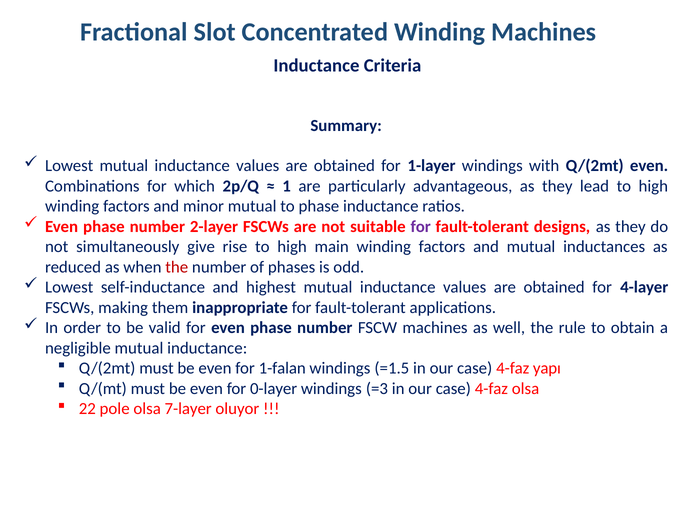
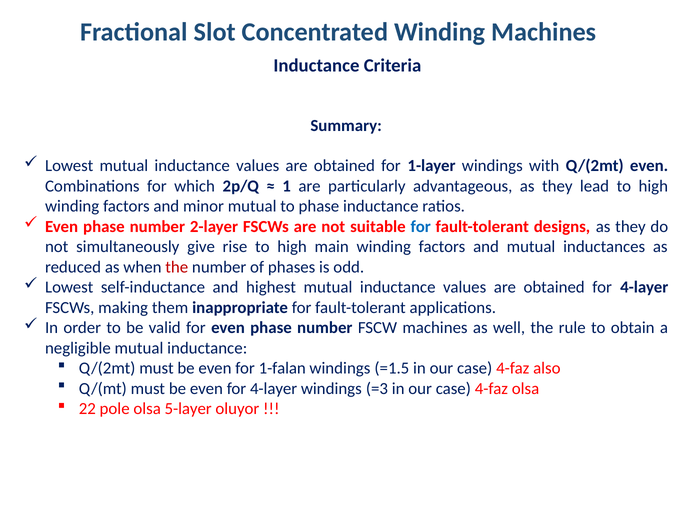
for colour: purple -> blue (421, 227)
yapı: yapı -> also (547, 368)
even for 0-layer: 0-layer -> 4-layer (274, 389)
7-layer: 7-layer -> 5-layer (188, 409)
